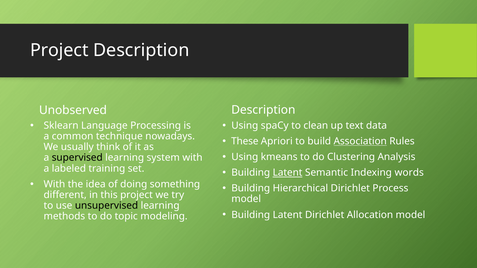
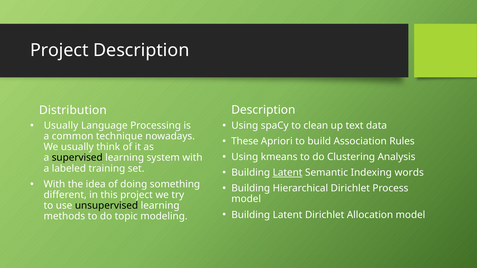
Unobserved: Unobserved -> Distribution (73, 110)
Sklearn: Sklearn -> Usually (61, 126)
Association underline: present -> none (360, 141)
